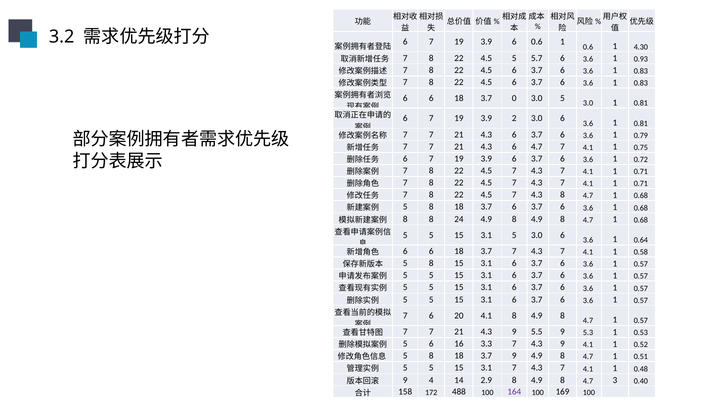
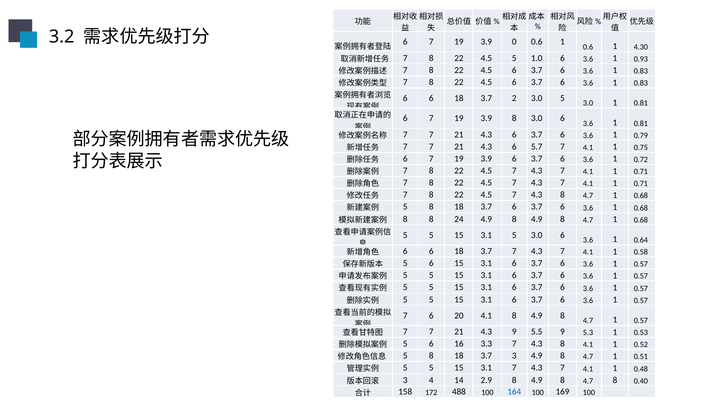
6: 6 -> 0 (514, 42)
5.7: 5.7 -> 1.0 (537, 58)
0: 0 -> 2 (514, 98)
3.9 2: 2 -> 8 (514, 118)
6 4.7: 4.7 -> 5.7 (537, 147)
8: 8 -> 6 (431, 263)
3.3 7 4.3 9: 9 -> 8 (563, 344)
3.7 9: 9 -> 3 (514, 356)
9: 9 -> 3 (405, 380)
4.7 3: 3 -> 8 (615, 380)
164 colour: purple -> blue (514, 392)
